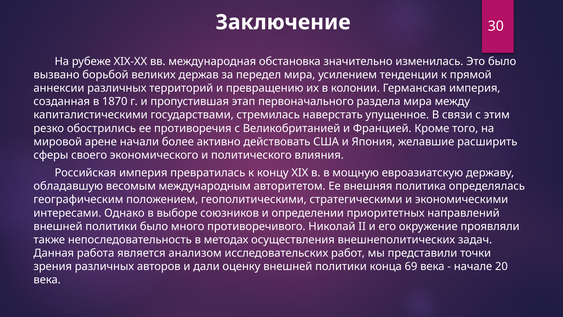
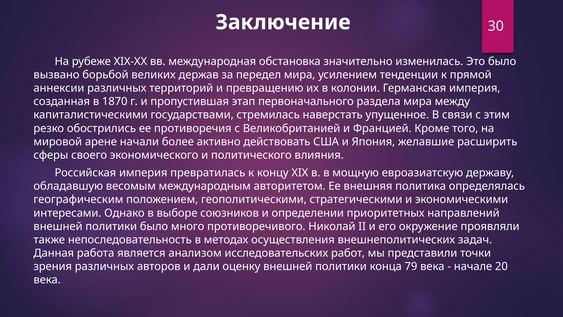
69: 69 -> 79 (411, 266)
